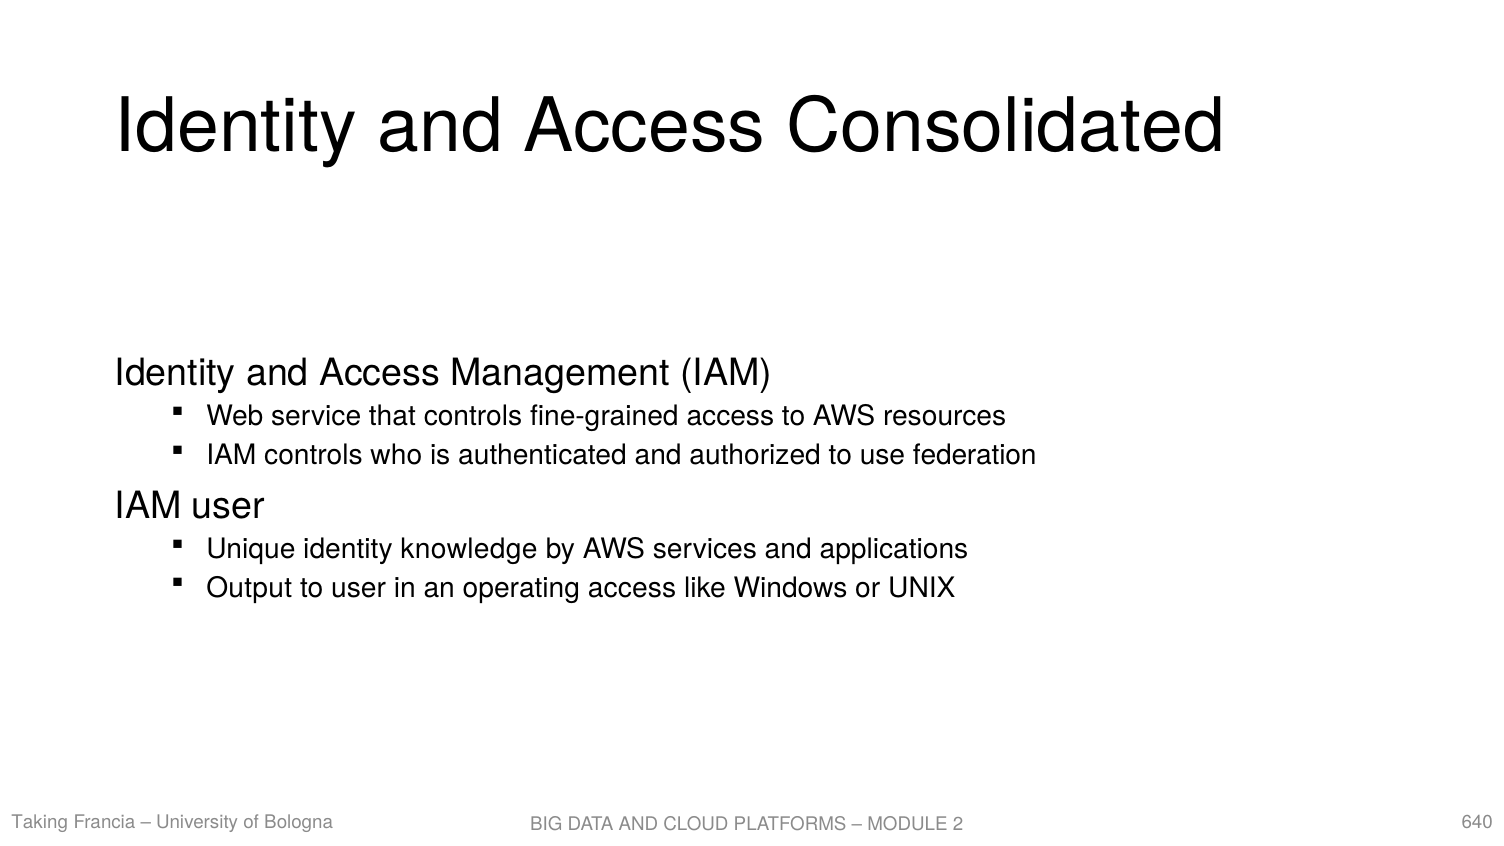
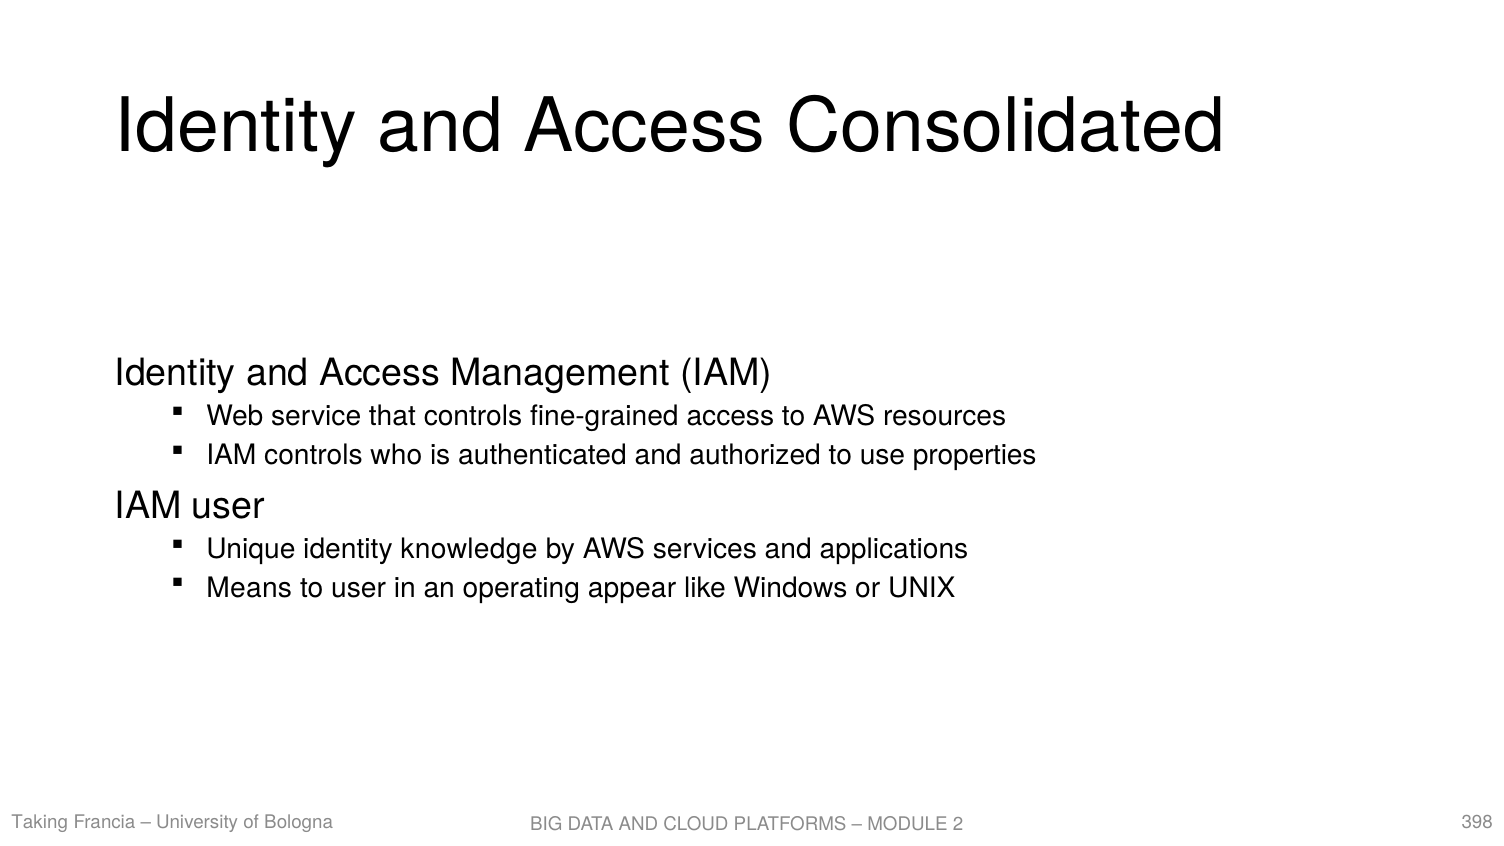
federation: federation -> properties (975, 455)
Output: Output -> Means (249, 588)
operating access: access -> appear (632, 588)
640: 640 -> 398 (1477, 823)
